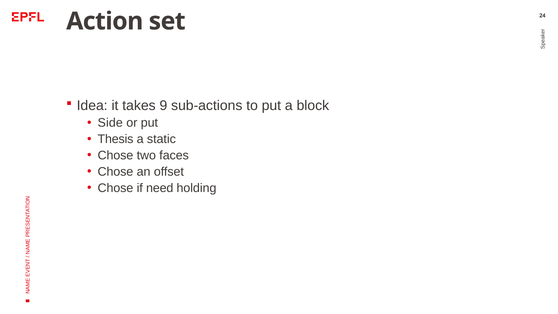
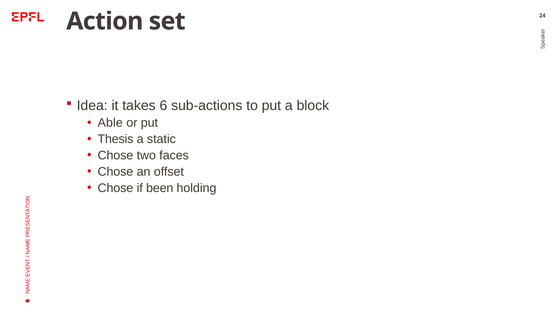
9: 9 -> 6 (163, 106)
Side: Side -> Able (110, 123)
need: need -> been (160, 188)
